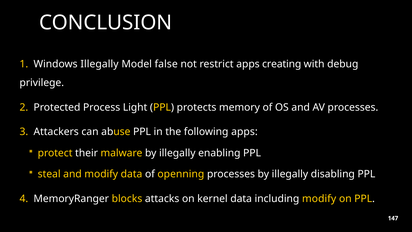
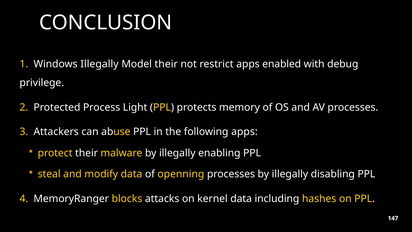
Model false: false -> their (166, 64)
creating: creating -> enabled (282, 64)
including modify: modify -> hashes (319, 199)
